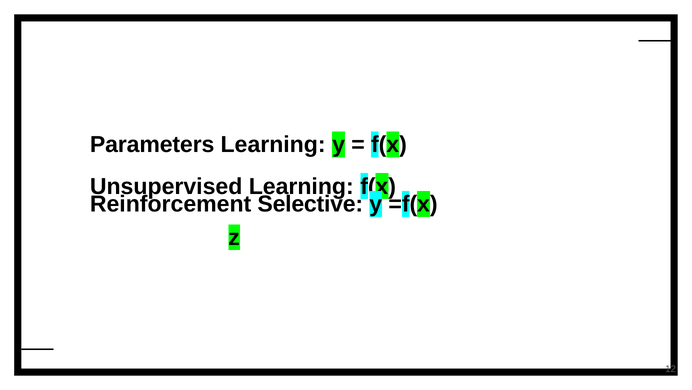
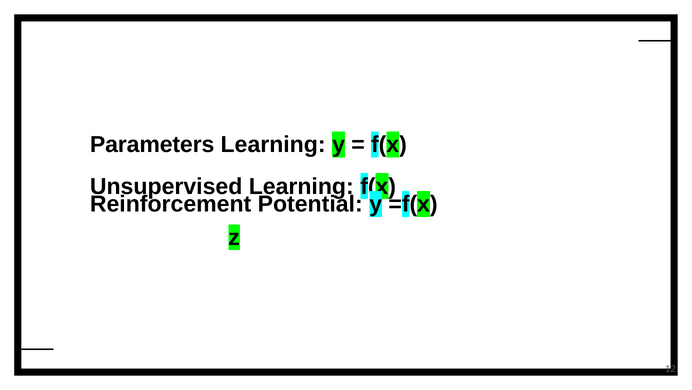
Selective: Selective -> Potential (310, 204)
